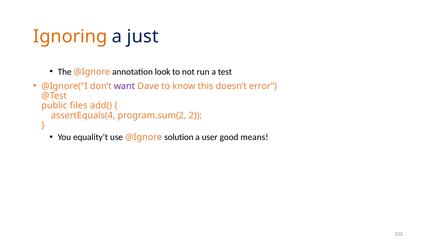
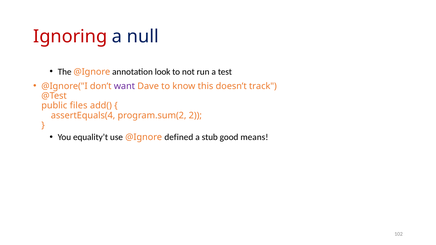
Ignoring colour: orange -> red (70, 37)
just: just -> null (143, 37)
error: error -> track (263, 86)
solution: solution -> defined (179, 137)
user: user -> stub (210, 137)
